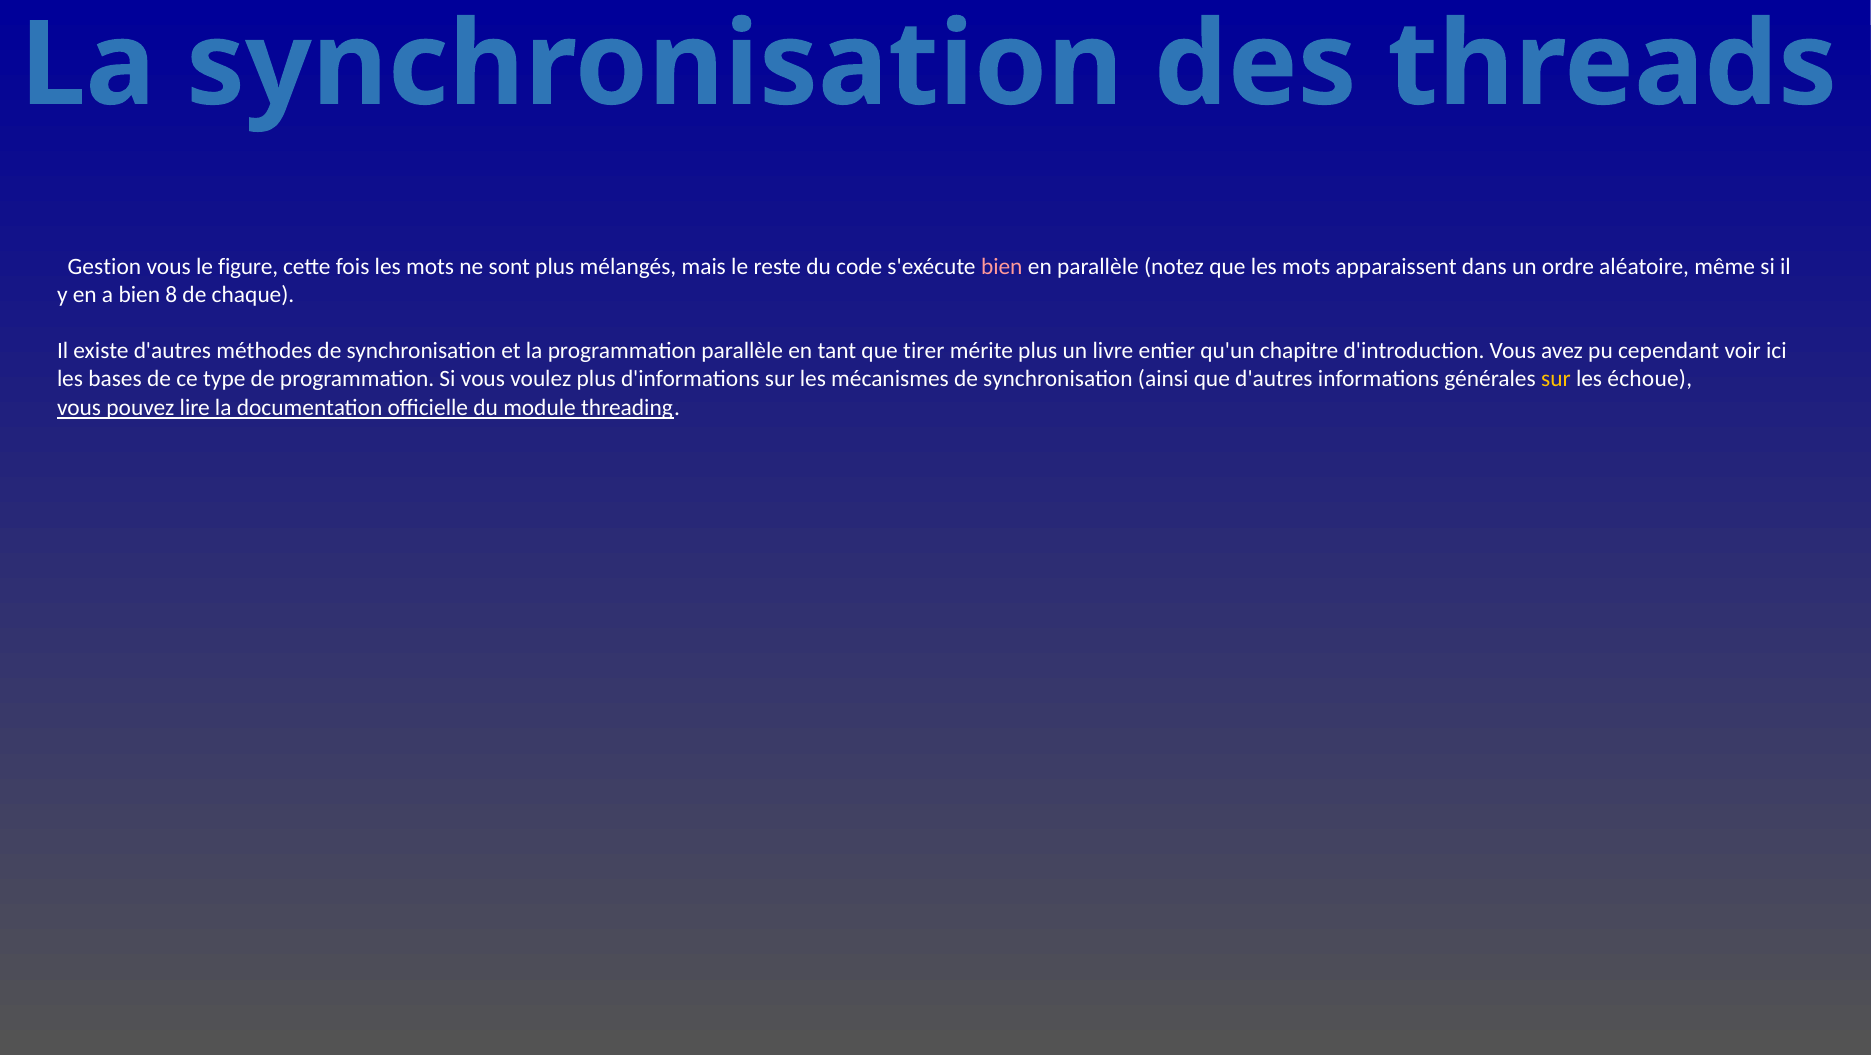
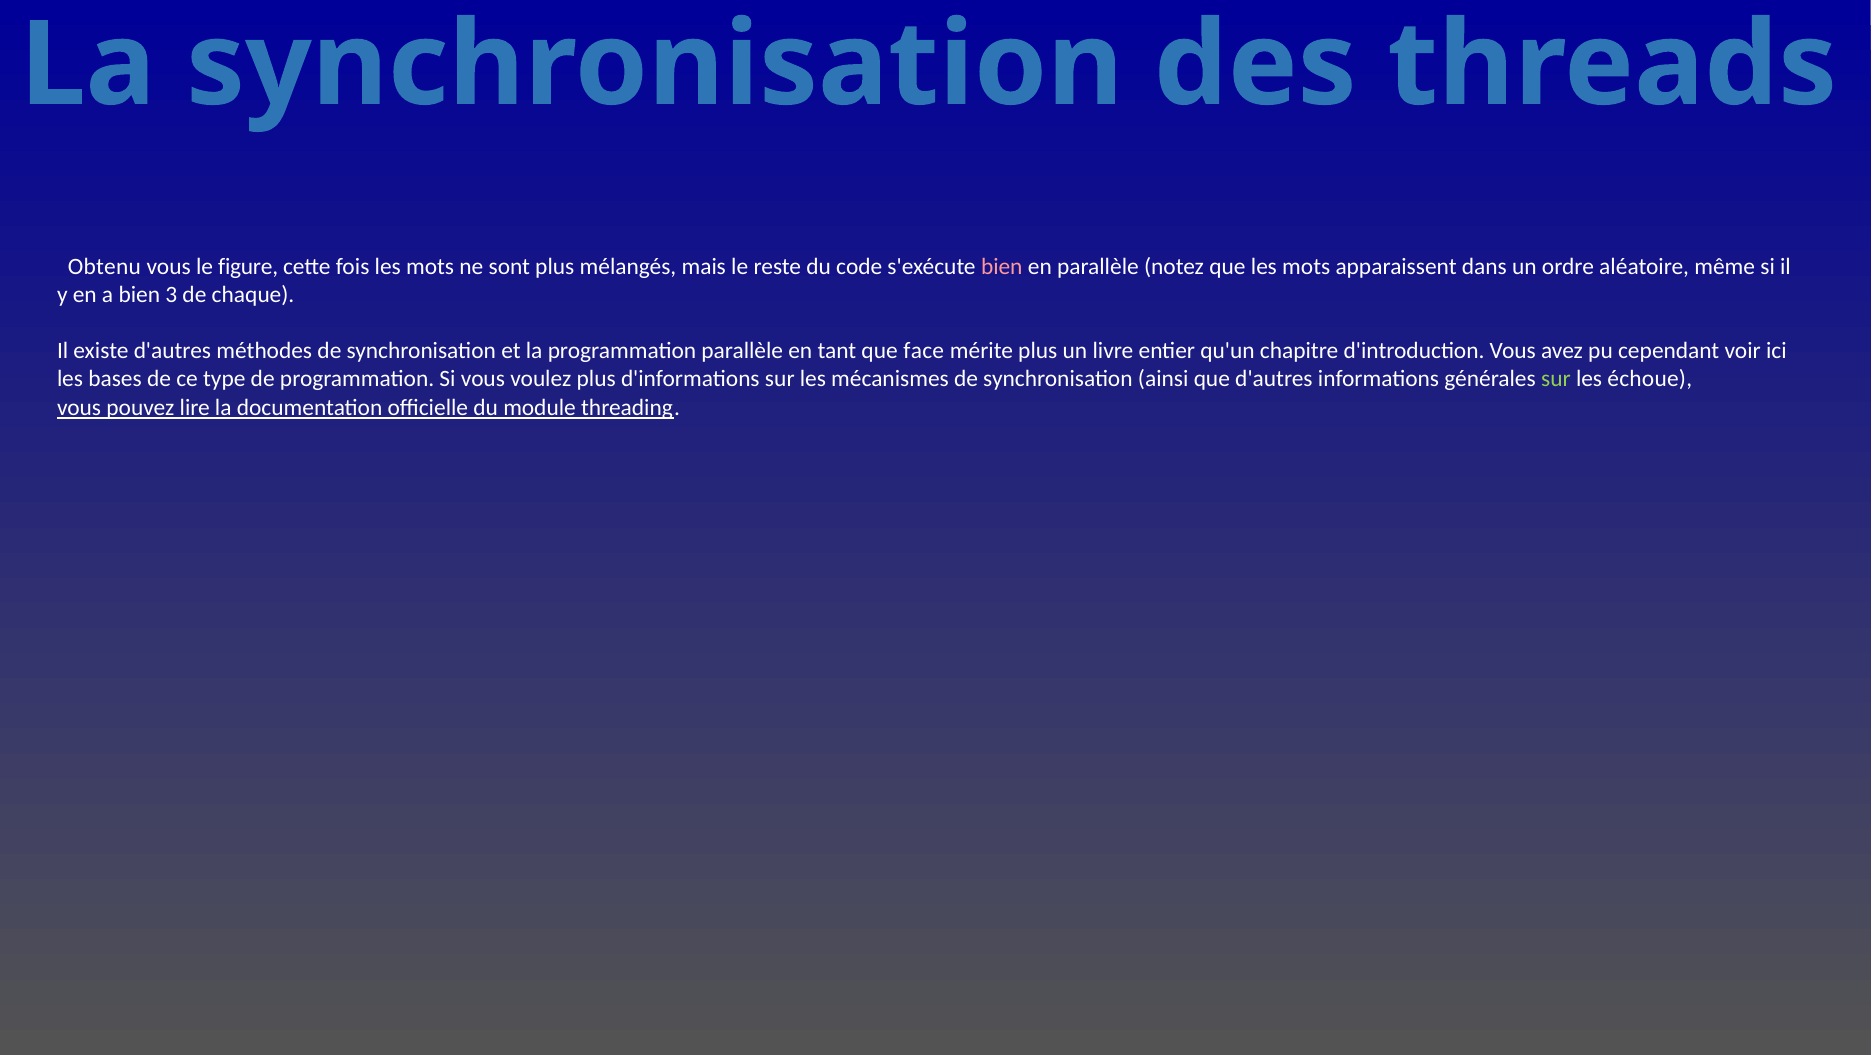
Gestion: Gestion -> Obtenu (104, 267)
8: 8 -> 3 (171, 295)
tirer: tirer -> face (924, 351)
sur colour: yellow -> light green (1556, 379)
